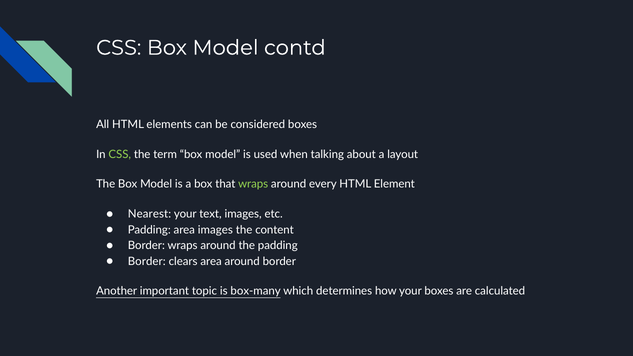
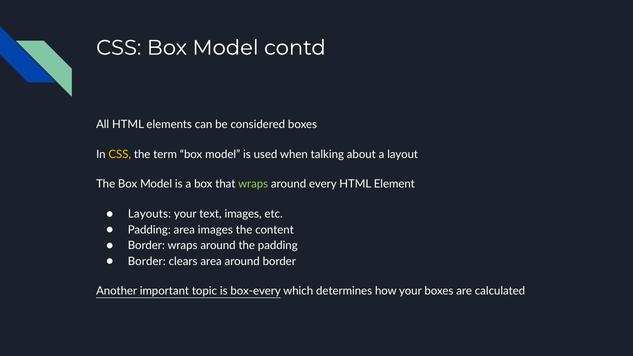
CSS colour: light green -> yellow (120, 154)
Nearest: Nearest -> Layouts (149, 214)
box-many: box-many -> box-every (256, 291)
